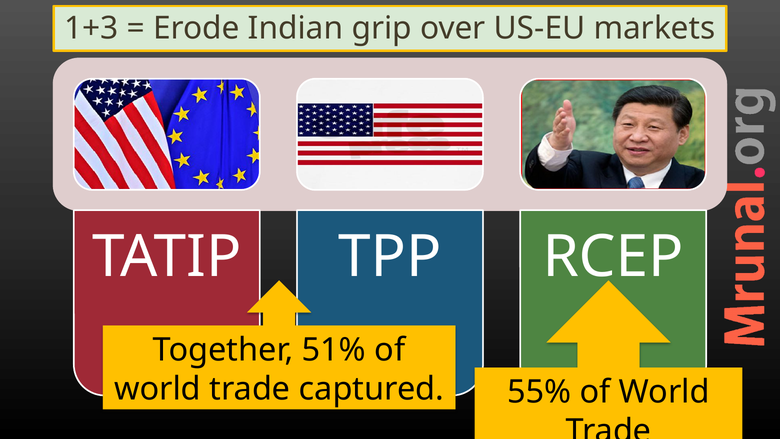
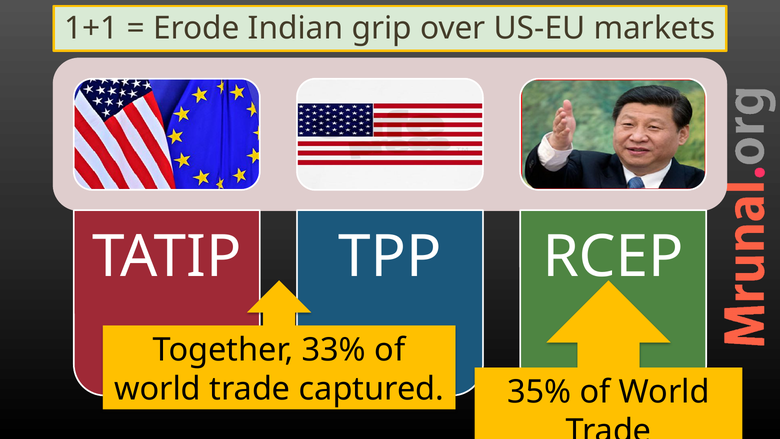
1+3: 1+3 -> 1+1 (91, 28)
51%: 51% -> 33% (334, 350)
55%: 55% -> 35% (539, 392)
